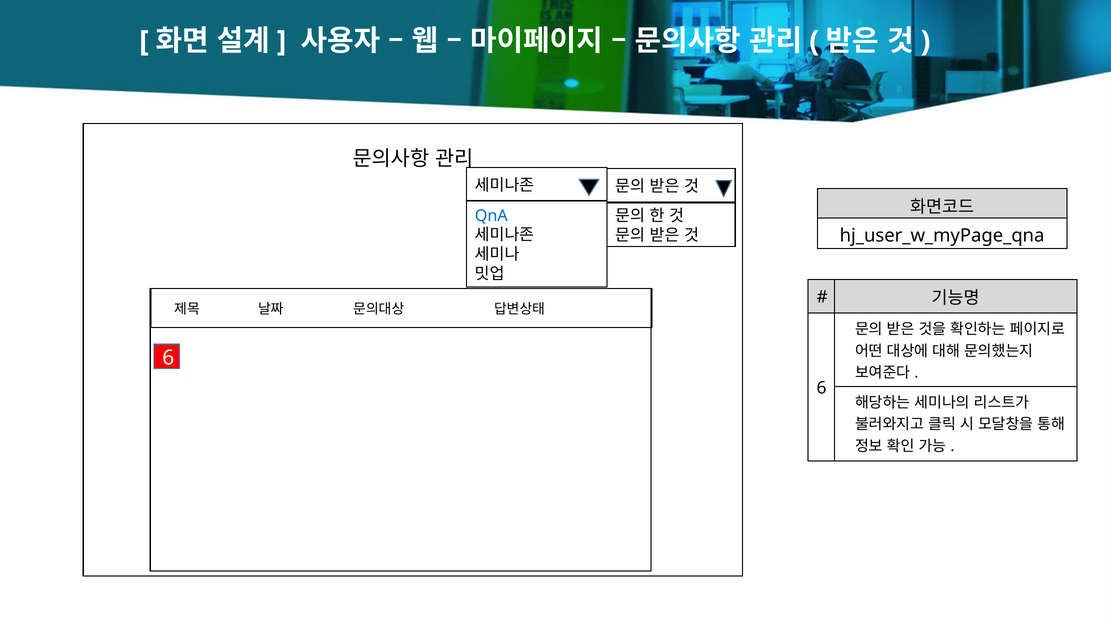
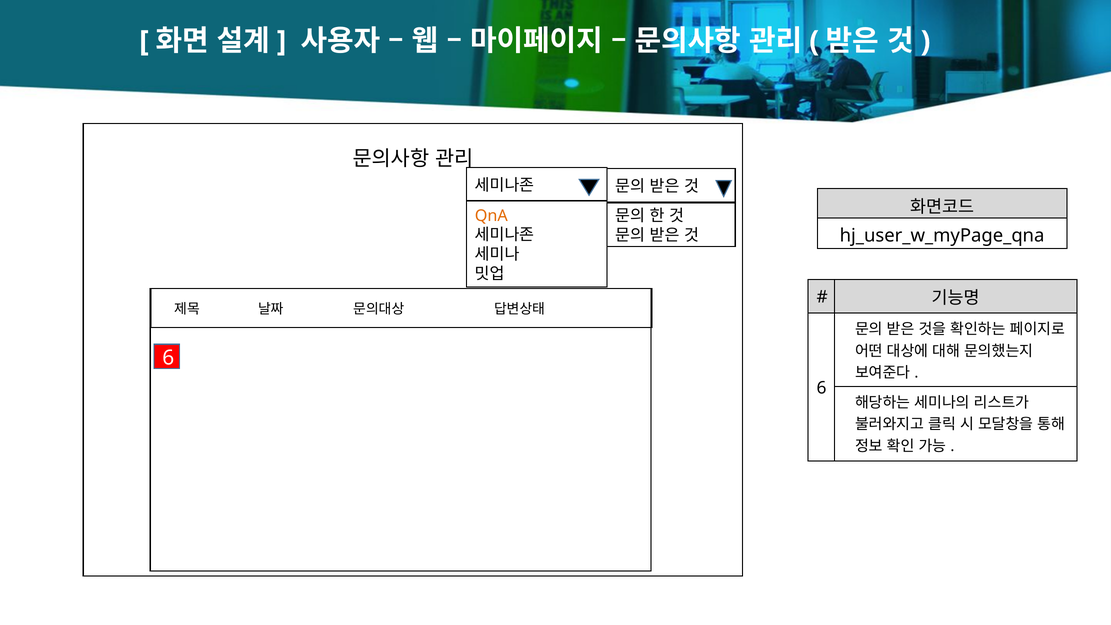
QnA colour: blue -> orange (491, 216)
